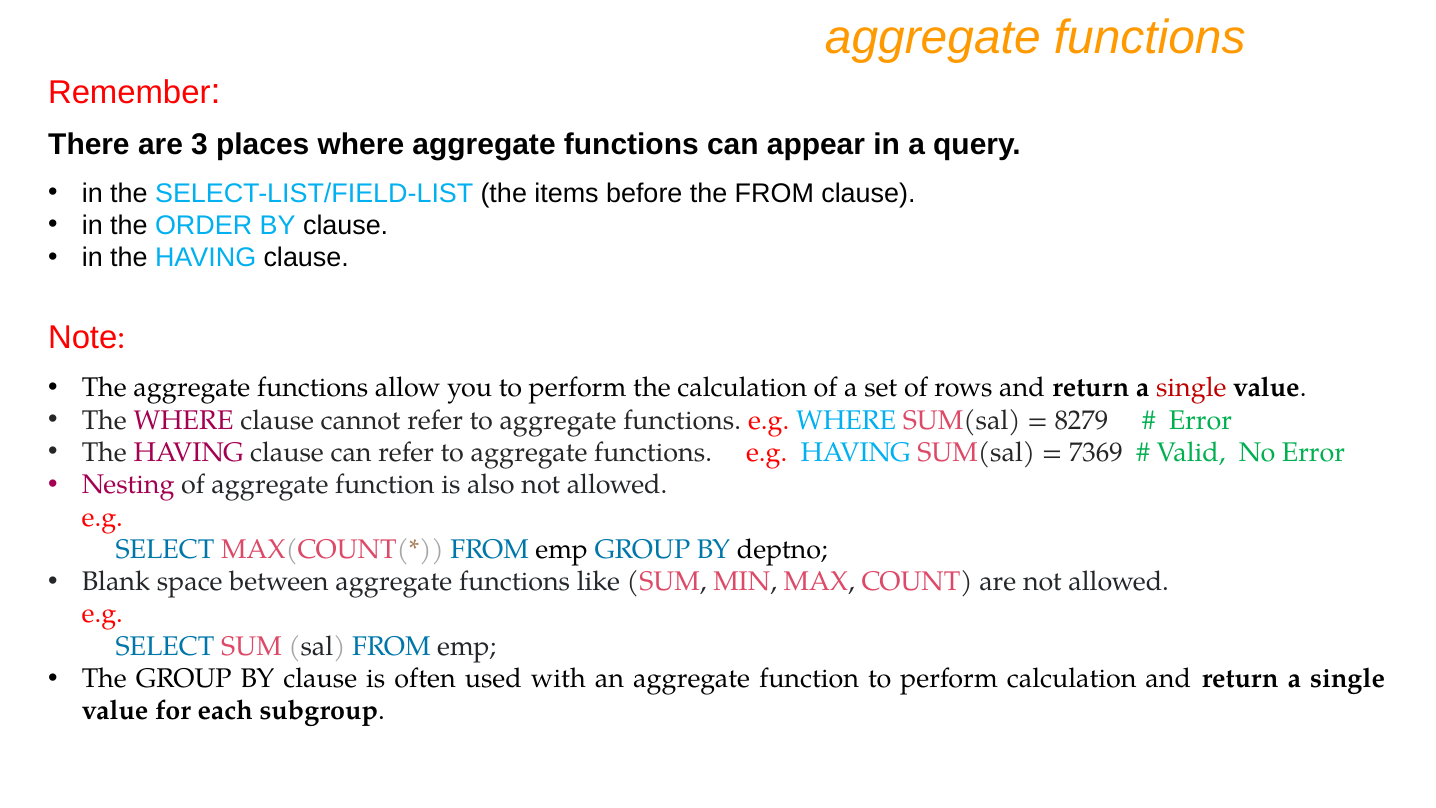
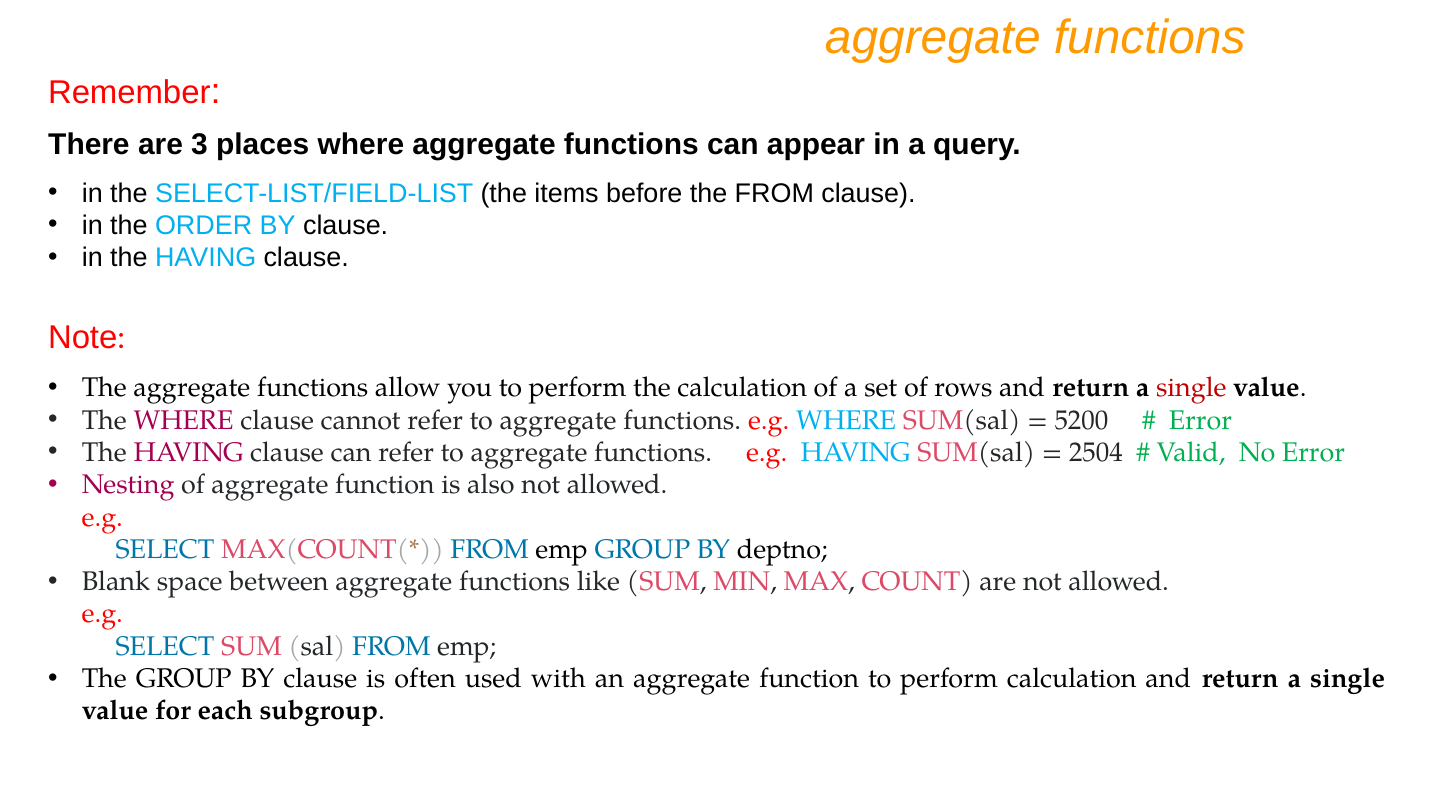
8279: 8279 -> 5200 (1081, 420)
7369: 7369 -> 2504 (1096, 452)
